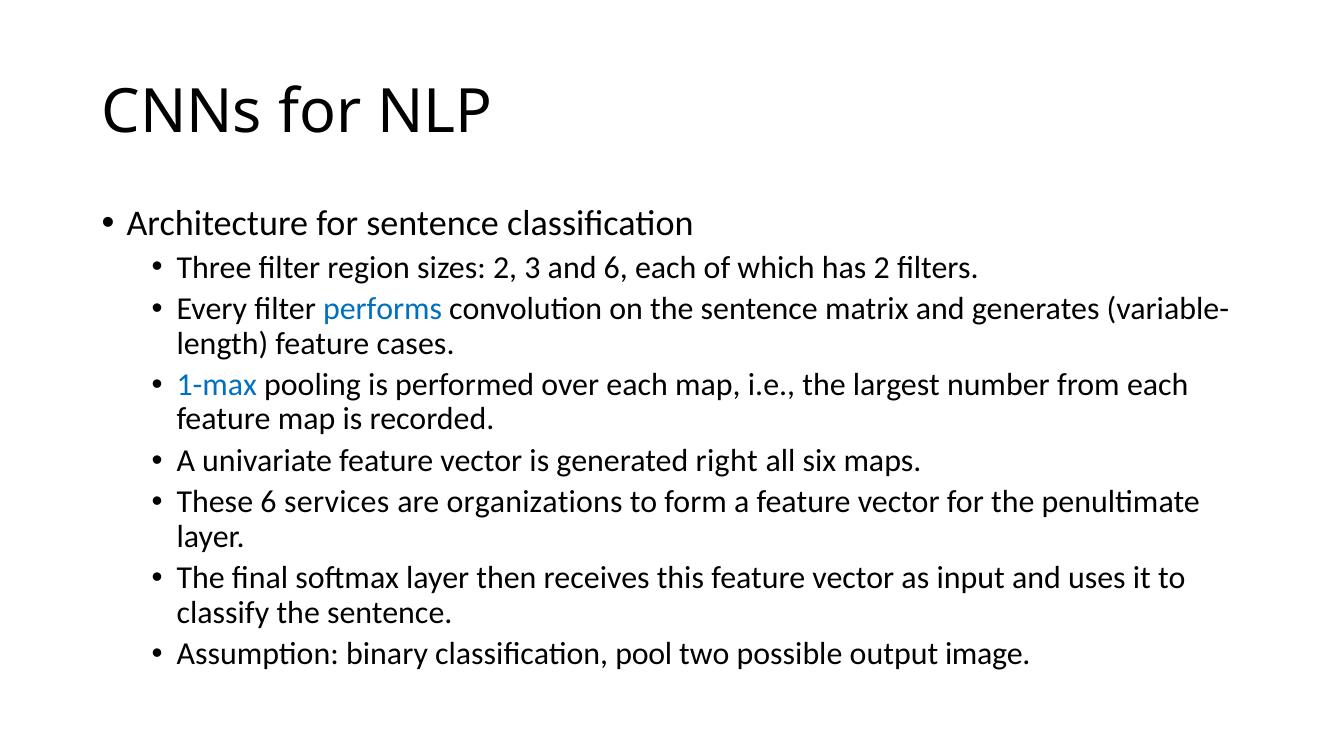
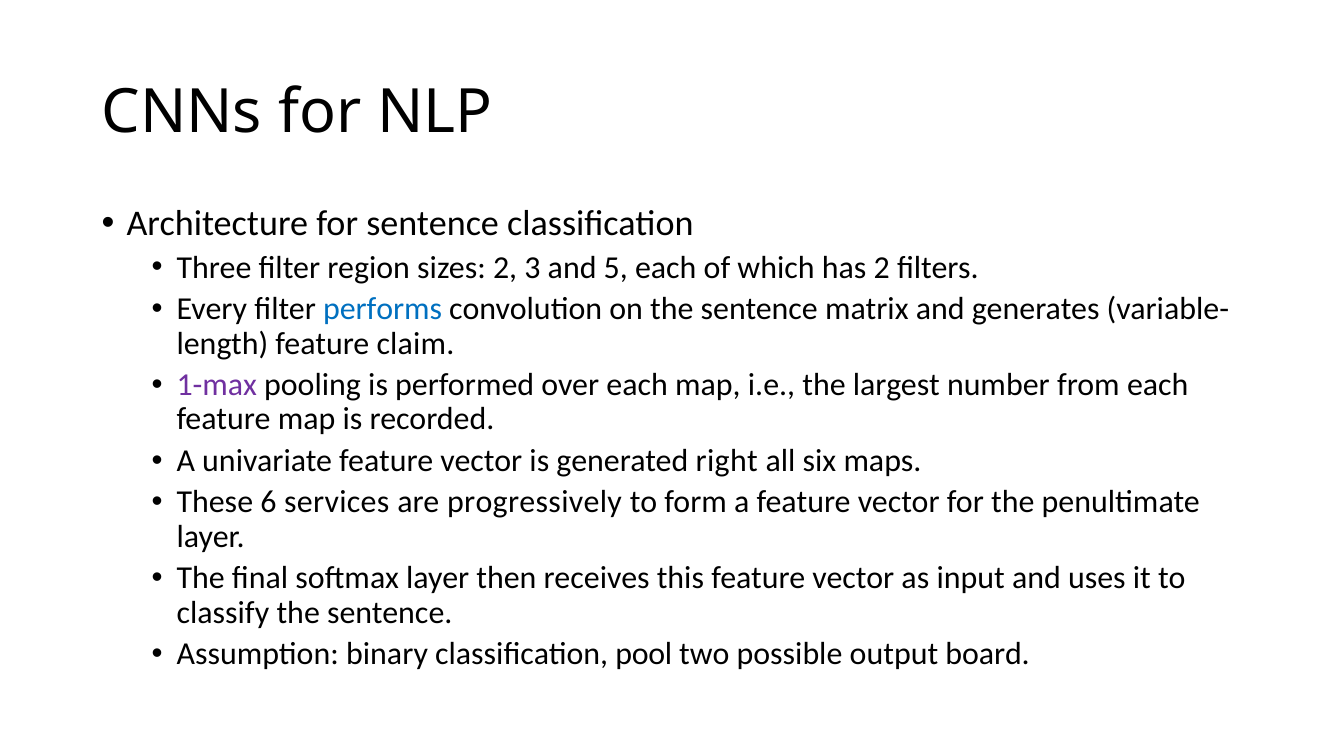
and 6: 6 -> 5 (616, 268)
cases: cases -> claim (415, 343)
1-max colour: blue -> purple (217, 385)
organizations: organizations -> progressively (534, 502)
image: image -> board (988, 654)
